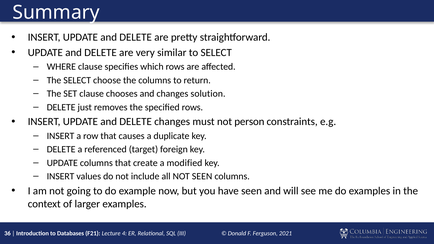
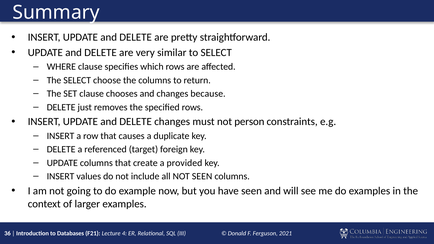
solution: solution -> because (208, 94)
modified: modified -> provided (184, 163)
